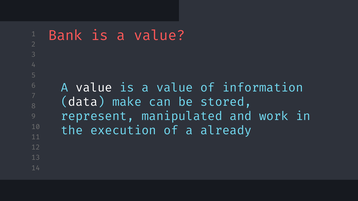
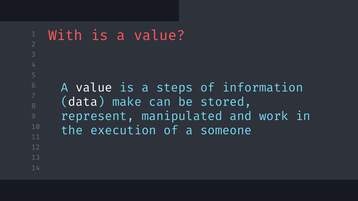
Bank: Bank -> With (65, 36)
value is a value: value -> steps (175, 88)
already: already -> someone (226, 131)
